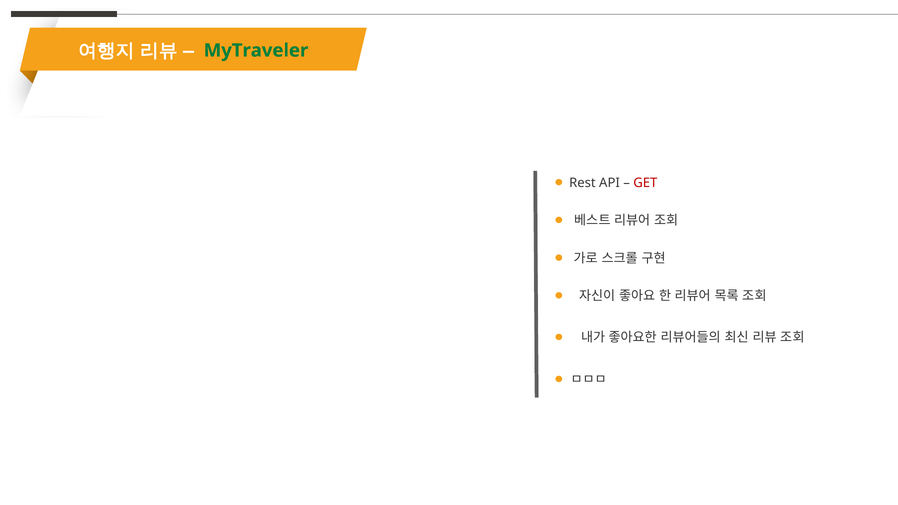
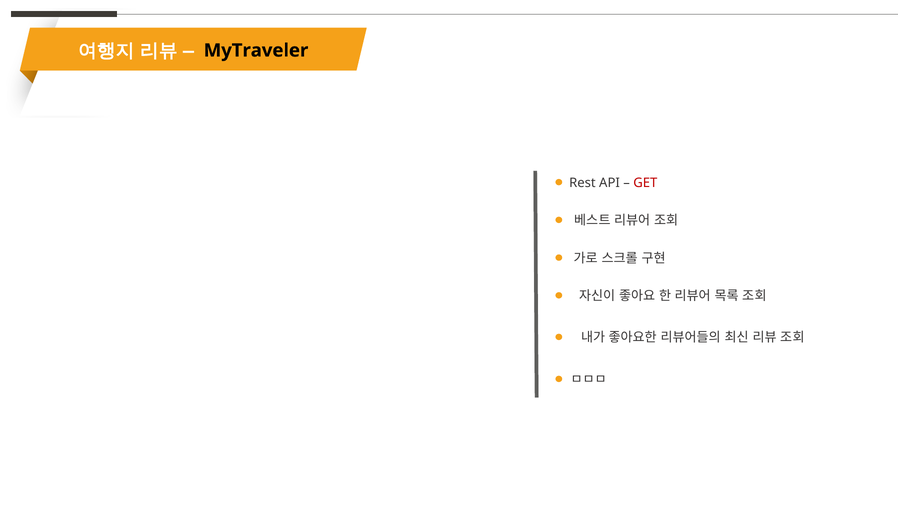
MyTraveler colour: green -> black (256, 50)
